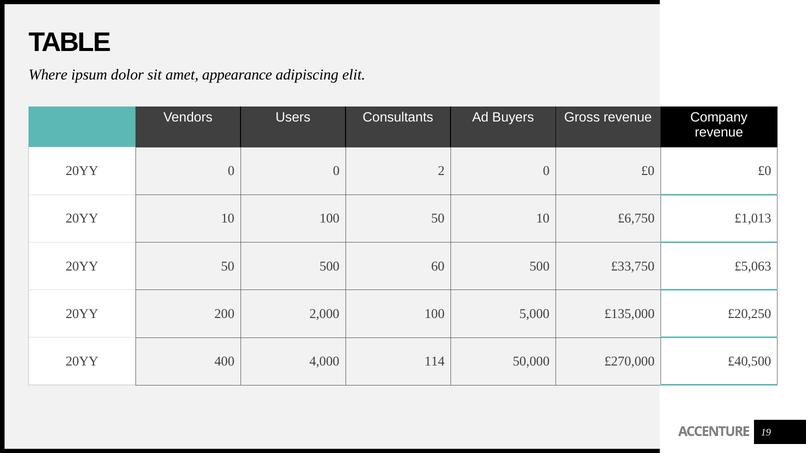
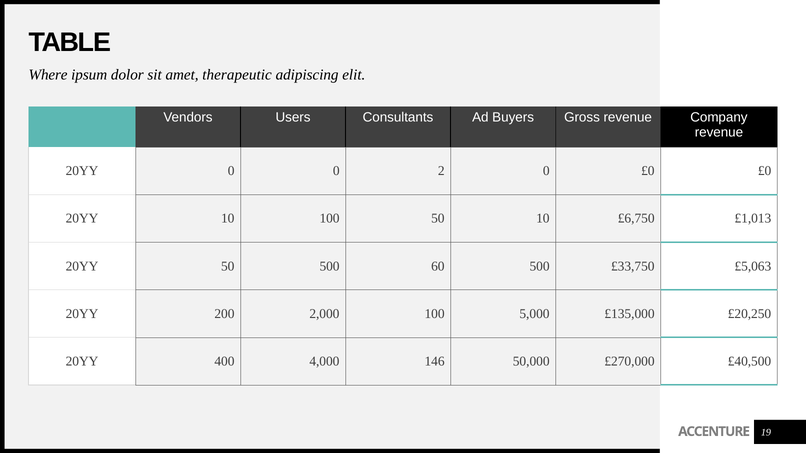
appearance: appearance -> therapeutic (237, 75)
114: 114 -> 146 (435, 362)
